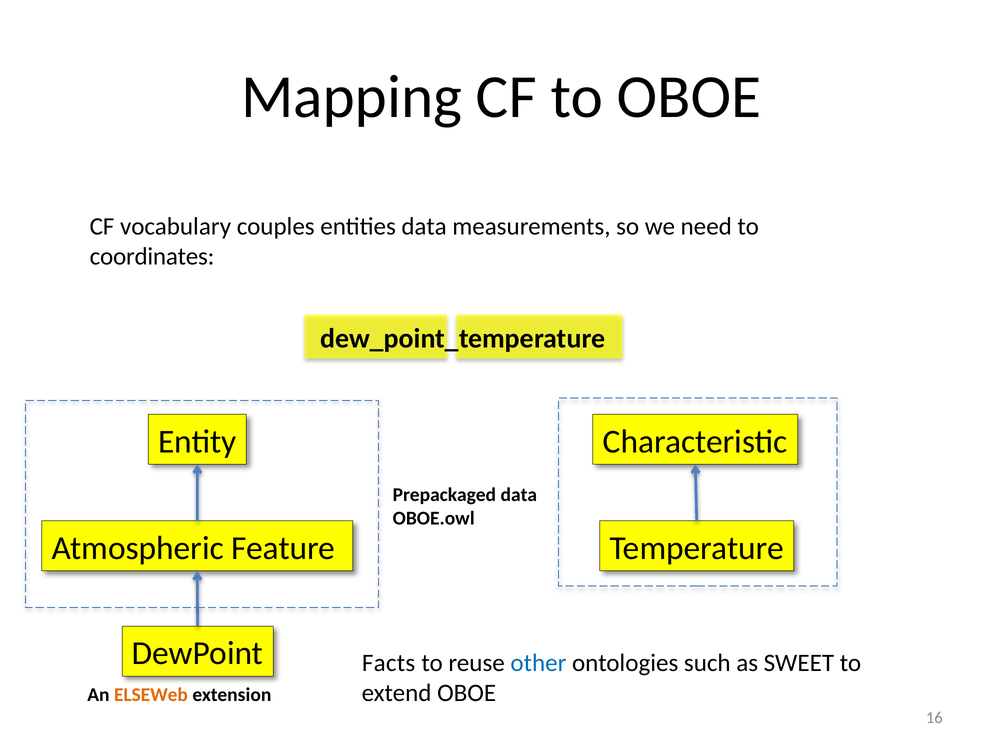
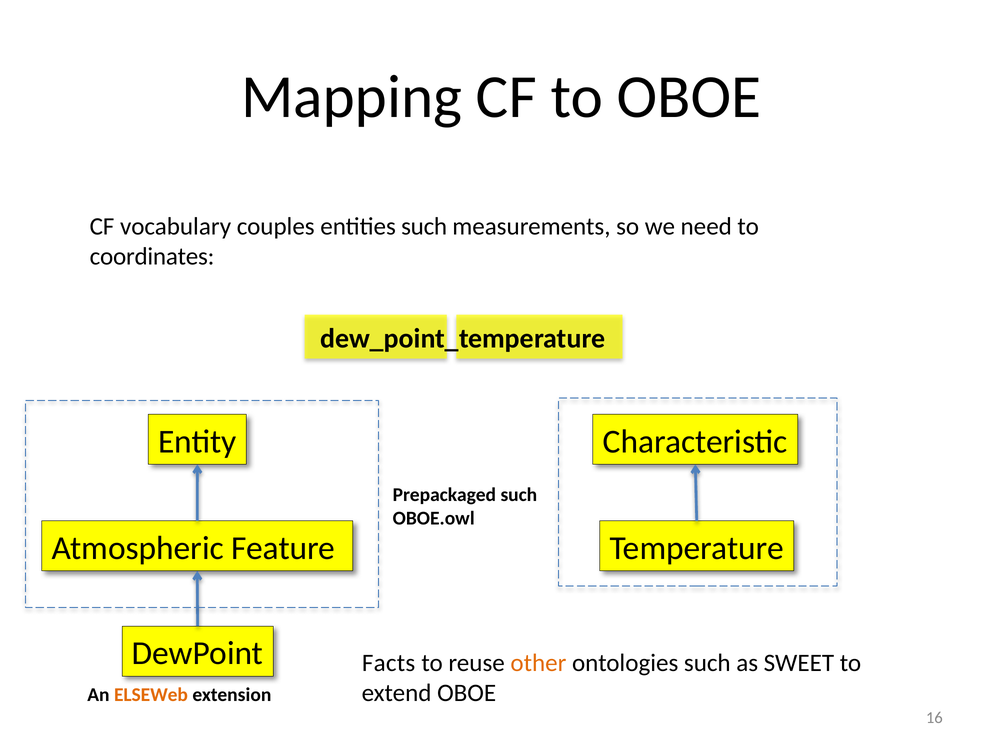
entities data: data -> such (424, 226)
Prepackaged data: data -> such (519, 495)
other colour: blue -> orange (538, 663)
